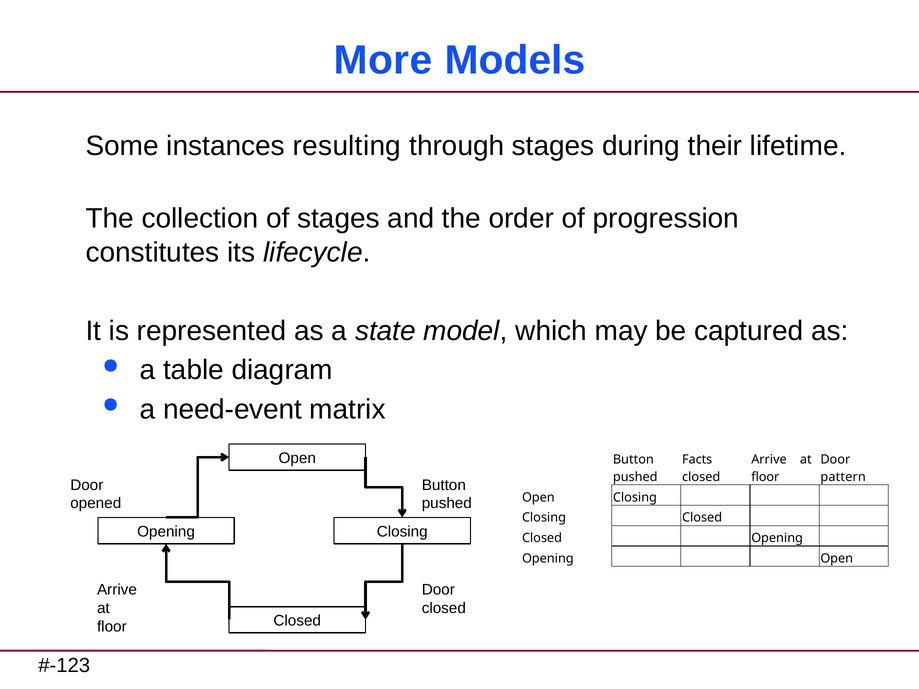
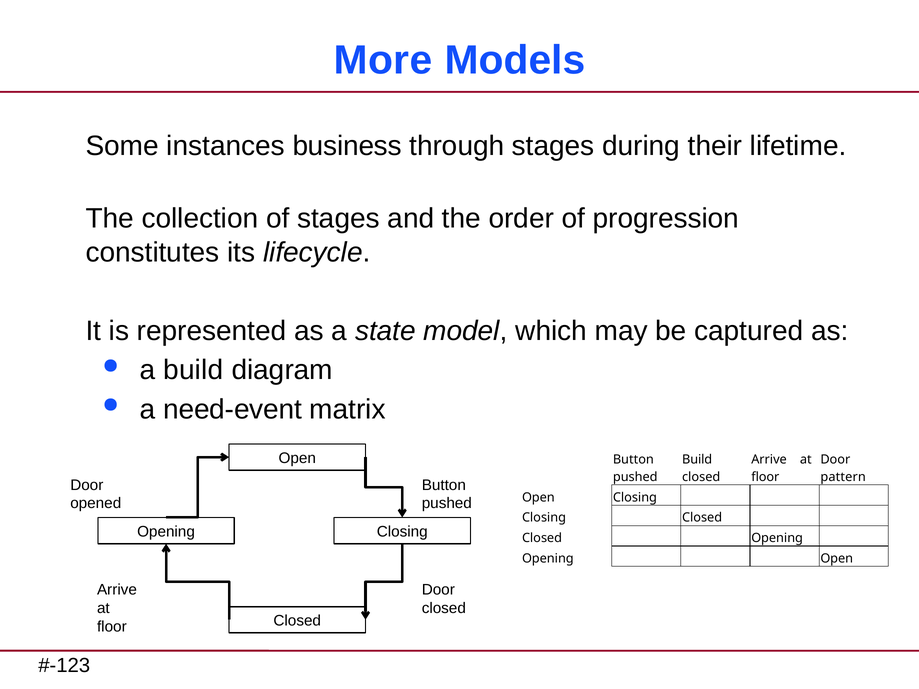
resulting: resulting -> business (347, 146)
a table: table -> build (193, 370)
Facts: Facts -> Build (697, 460)
